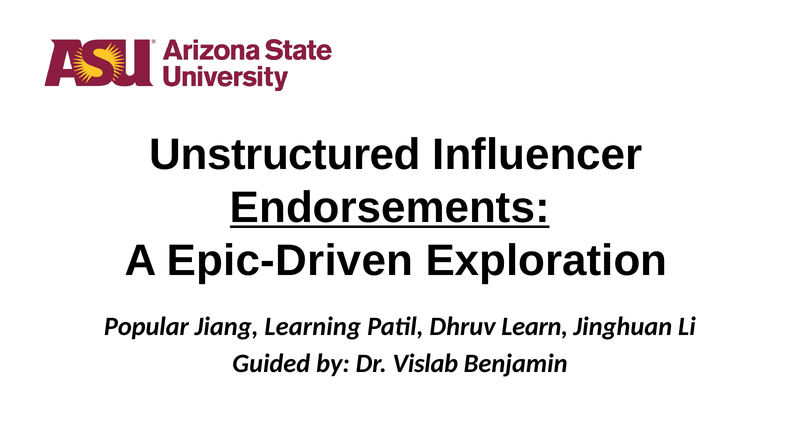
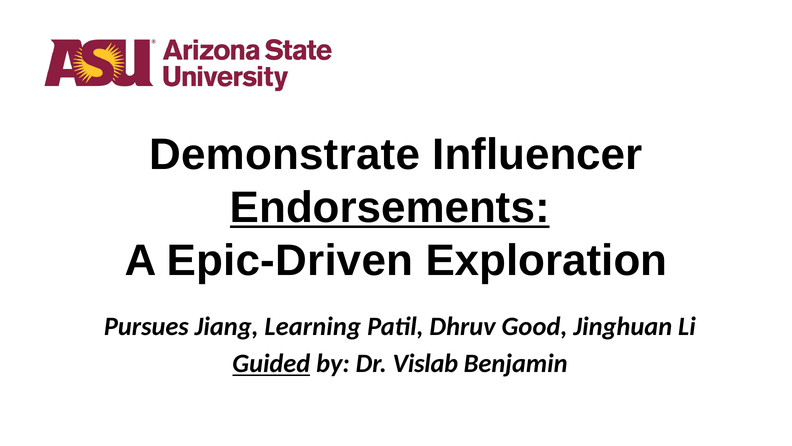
Unstructured: Unstructured -> Demonstrate (285, 155)
Popular: Popular -> Pursues (146, 326)
Learn: Learn -> Good (534, 326)
Guided underline: none -> present (271, 363)
